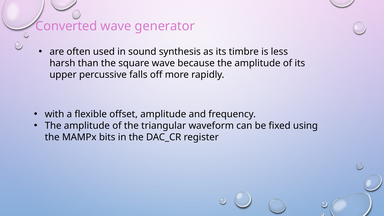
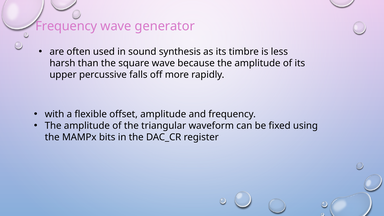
Converted: Converted -> Frequency (66, 26)
